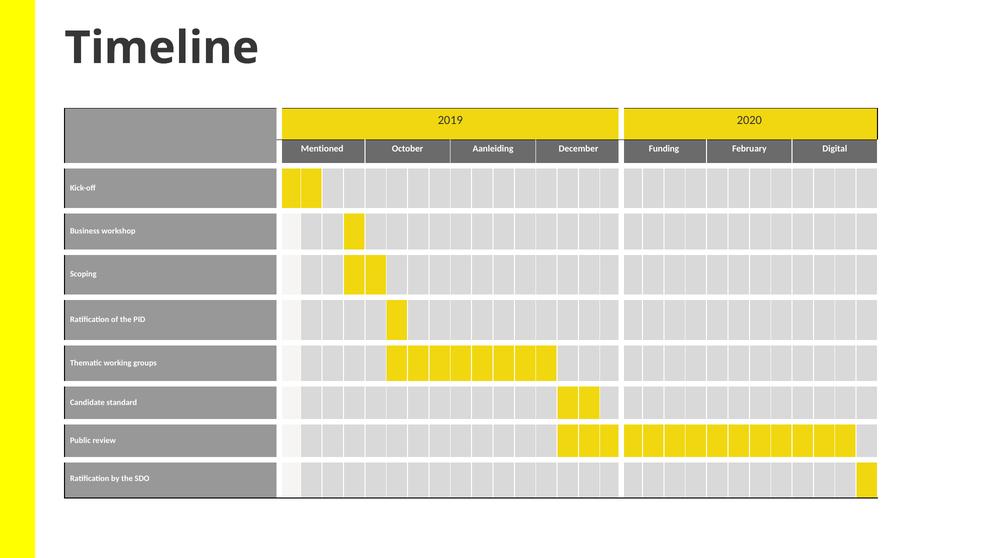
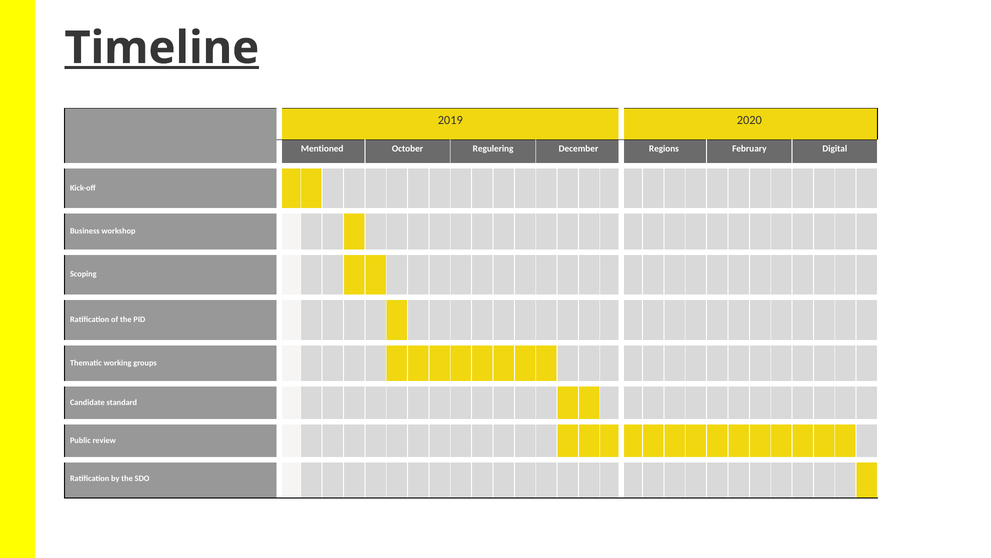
Timeline underline: none -> present (162, 48)
Aanleiding: Aanleiding -> Regulering (493, 149)
Funding: Funding -> Regions (664, 149)
